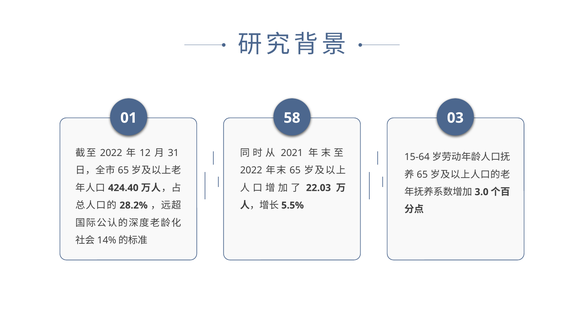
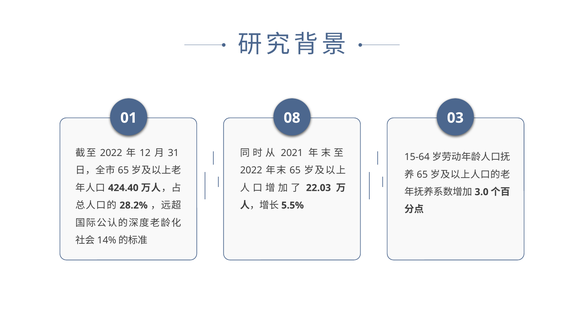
58: 58 -> 08 (292, 118)
